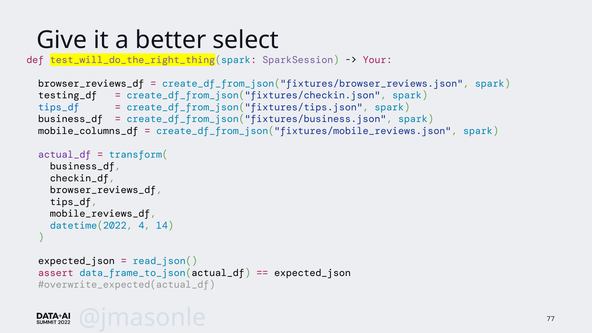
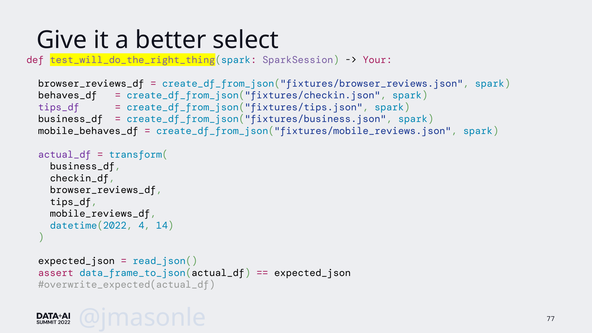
testing_df: testing_df -> behaves_df (68, 95)
tips_df colour: blue -> purple (59, 107)
mobile_columns_df: mobile_columns_df -> mobile_behaves_df (88, 131)
